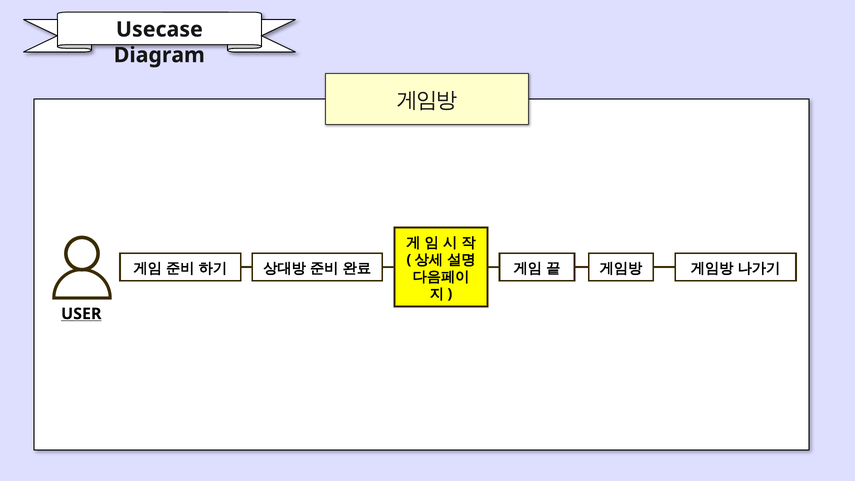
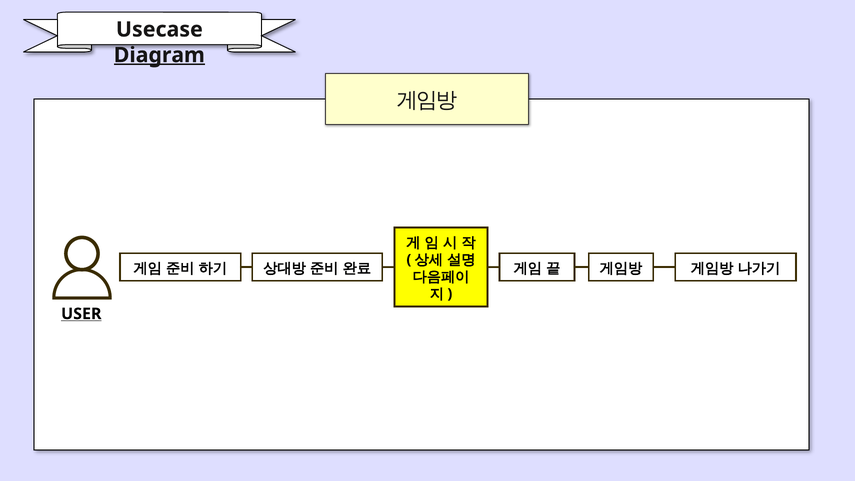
Diagram underline: none -> present (159, 55)
